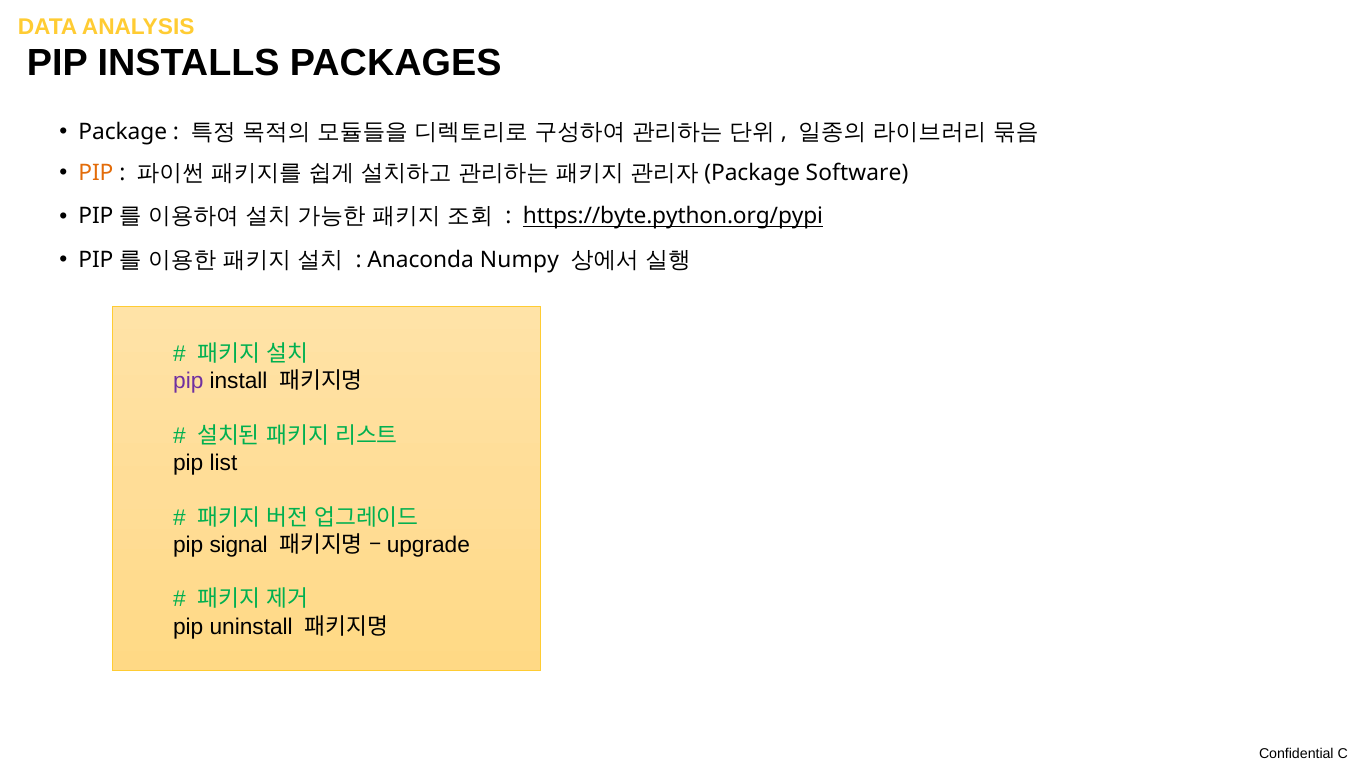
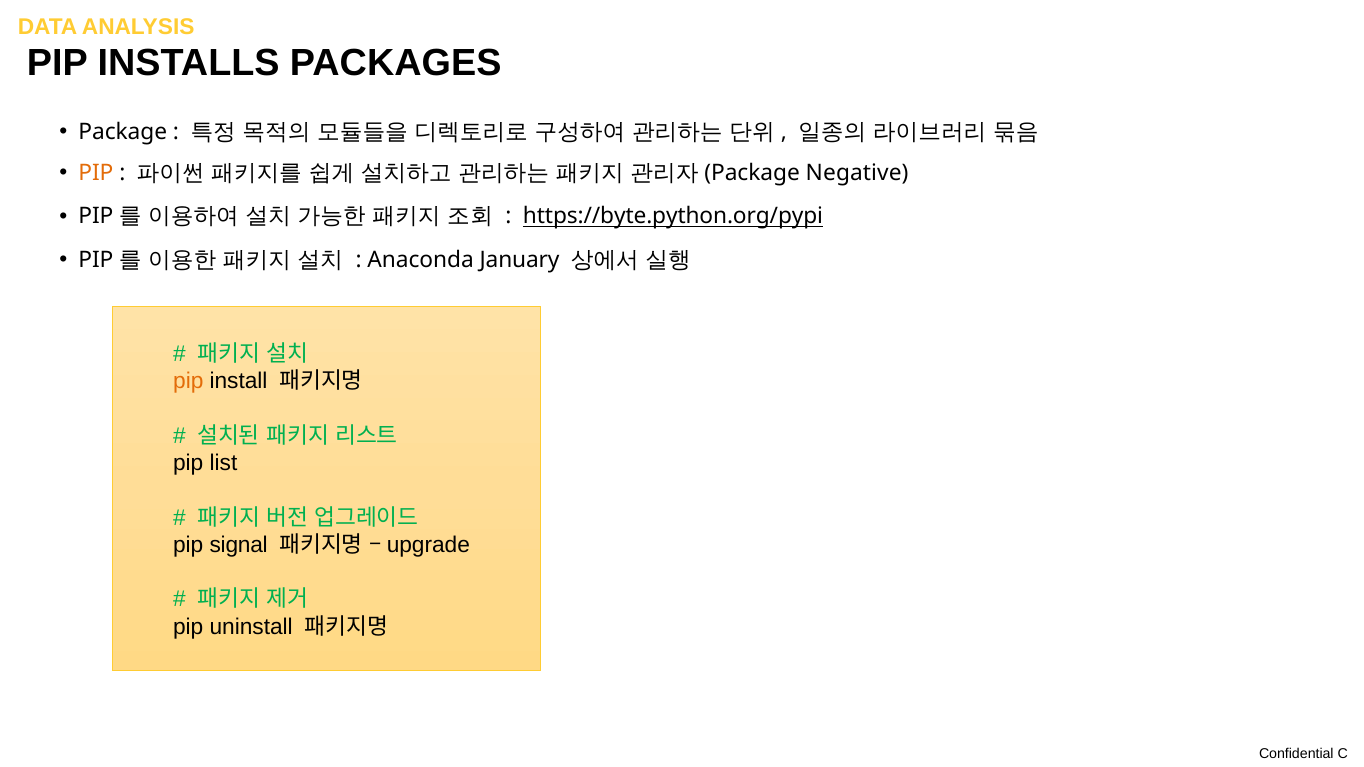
Software: Software -> Negative (857, 173)
Numpy: Numpy -> January (520, 260)
pip colour: purple -> orange (188, 381)
